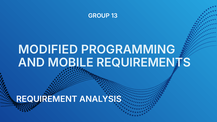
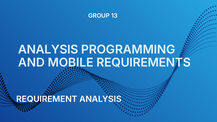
MODIFIED: MODIFIED -> ANALYSIS (48, 50)
